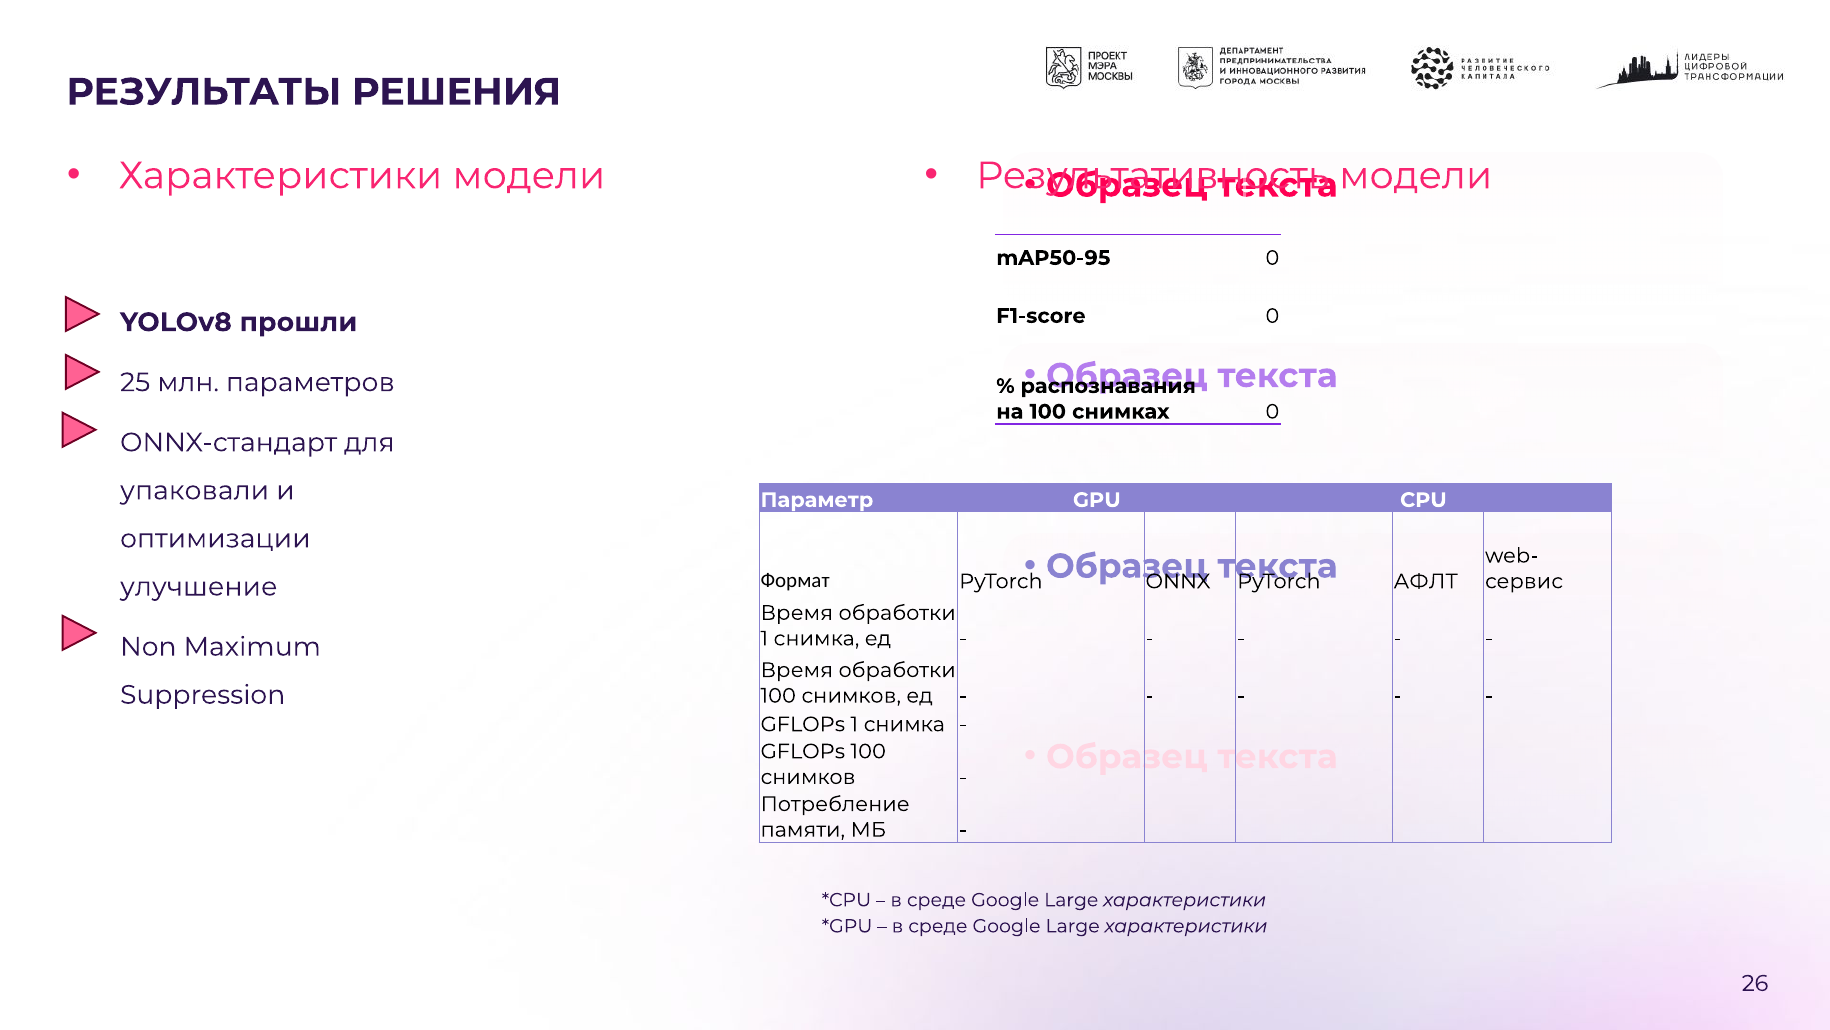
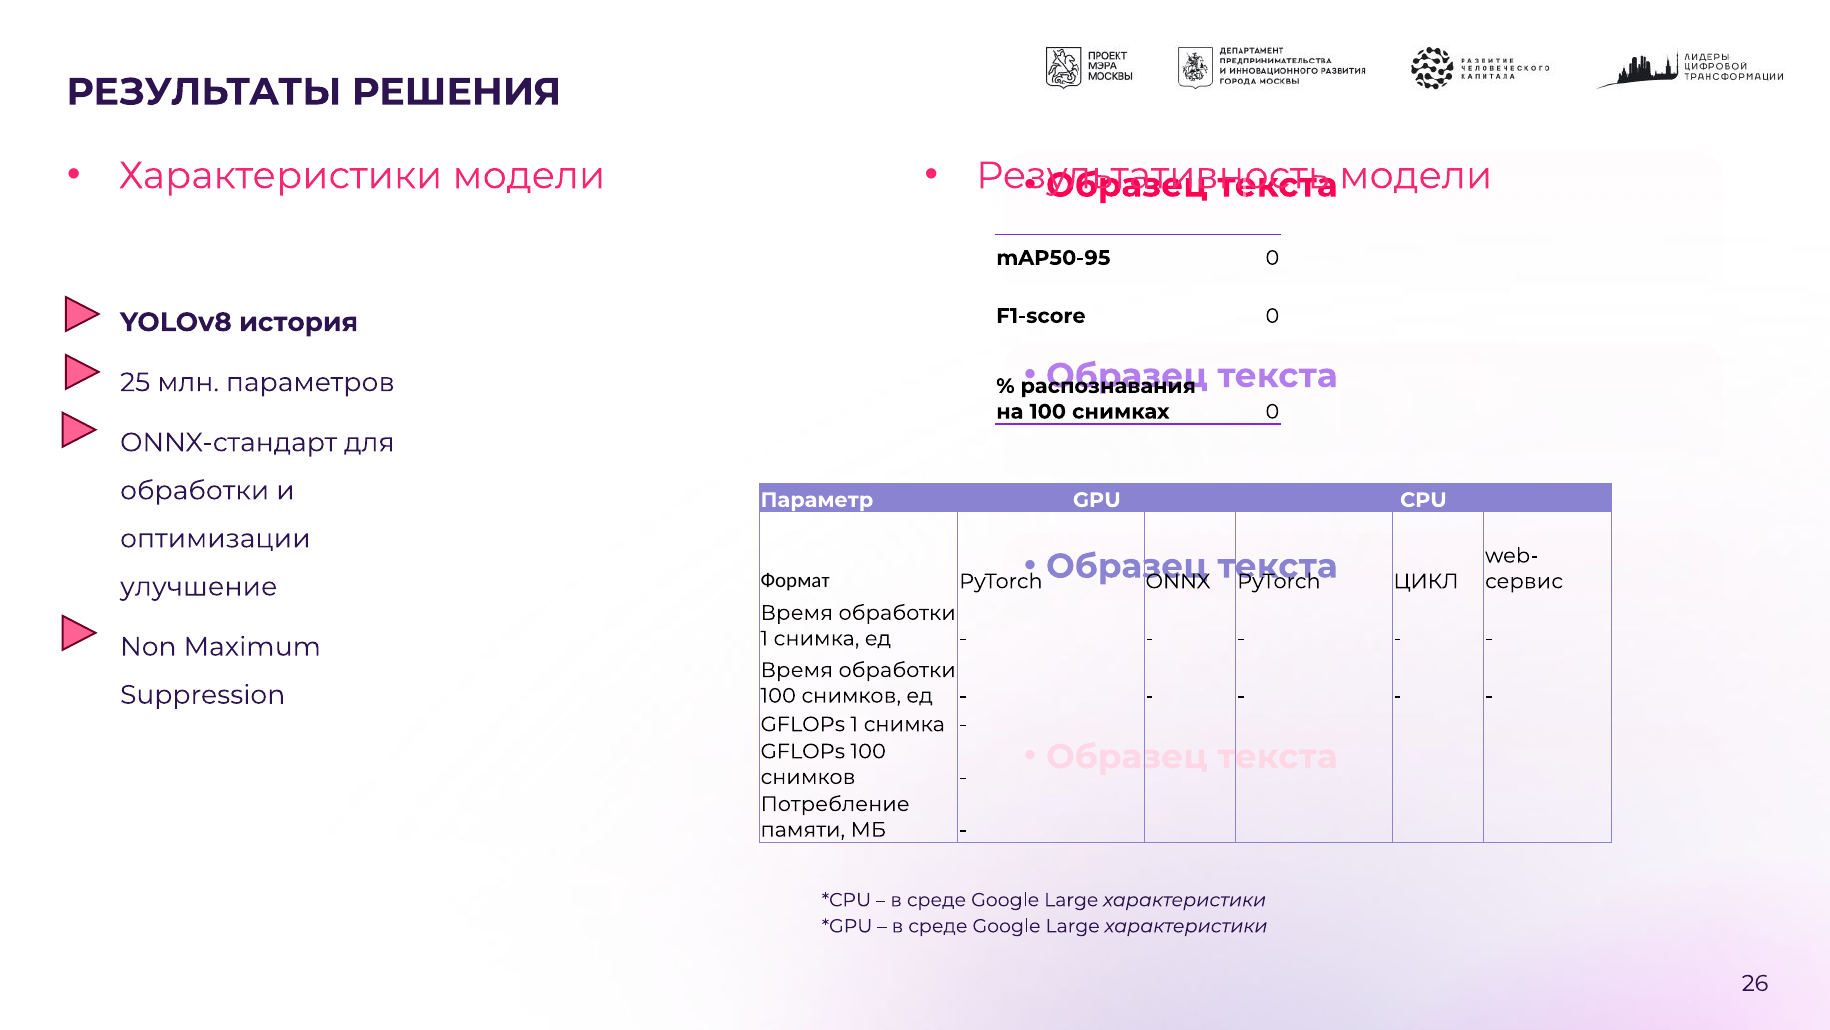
прошли: прошли -> история (299, 322)
упаковали: упаковали -> обработки (195, 490)
АФЛТ: АФЛТ -> ЦИКЛ (1426, 581)
